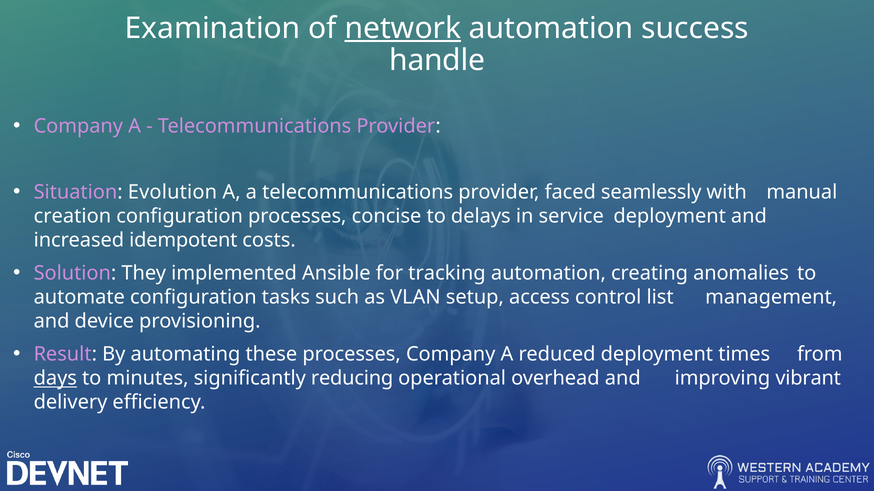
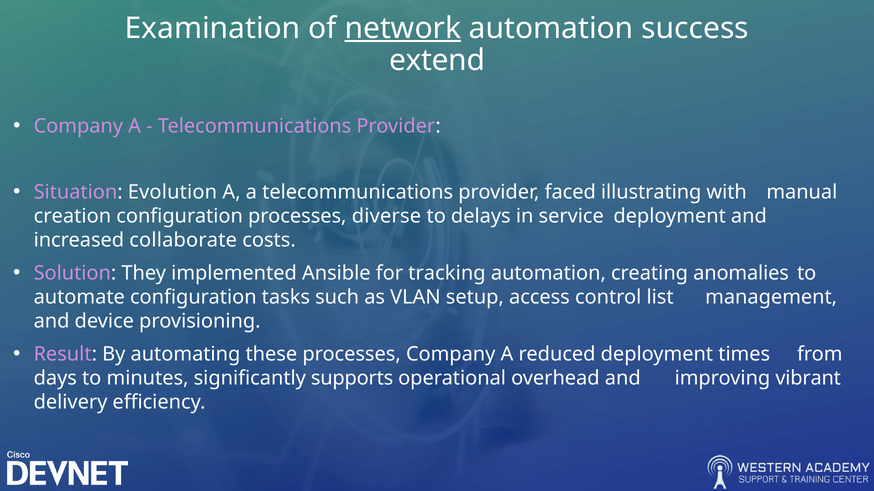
handle: handle -> extend (437, 61)
seamlessly: seamlessly -> illustrating (651, 192)
concise: concise -> diverse (386, 216)
idempotent: idempotent -> collaborate (183, 240)
days underline: present -> none (55, 379)
reducing: reducing -> supports (352, 379)
